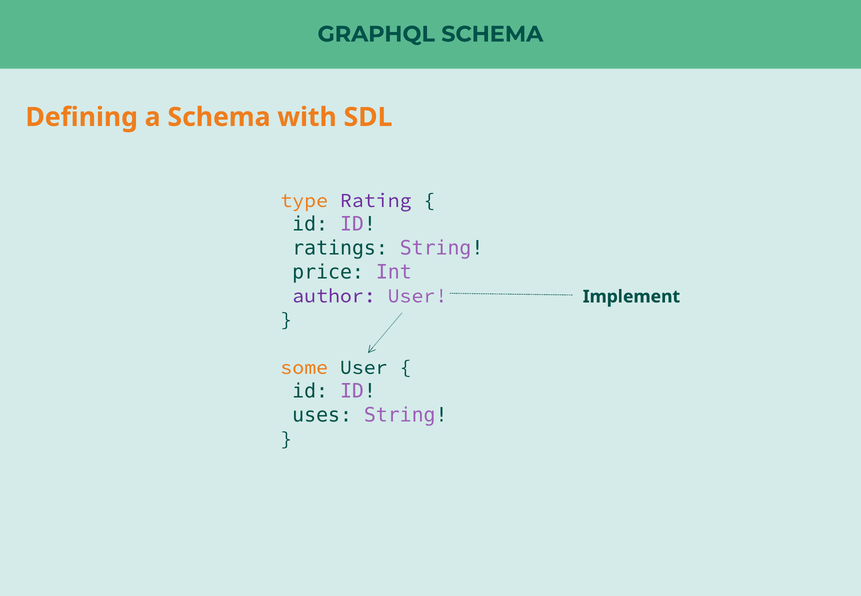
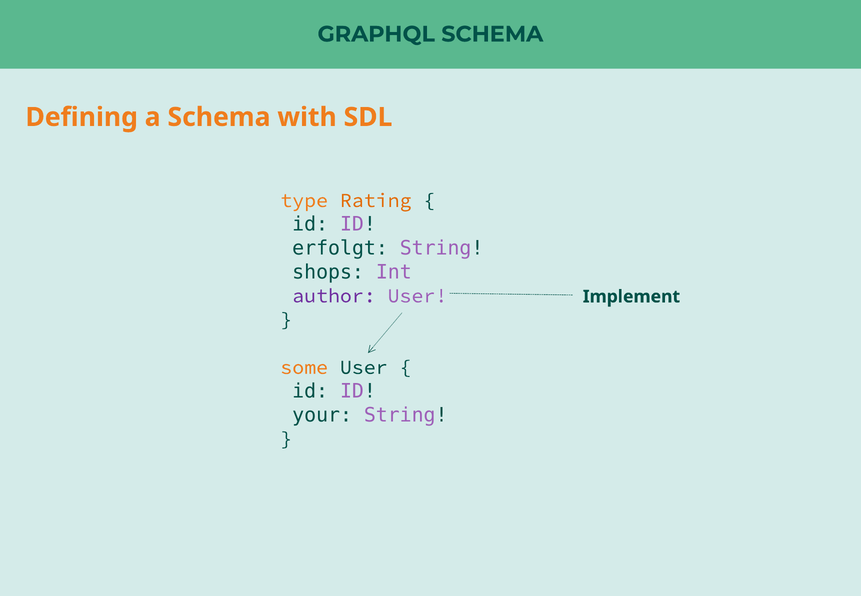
Rating colour: purple -> orange (376, 200)
ratings: ratings -> erfolgt (340, 248)
price: price -> shops (328, 272)
uses: uses -> your (322, 415)
